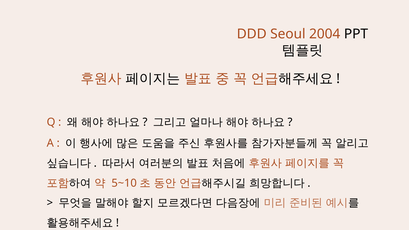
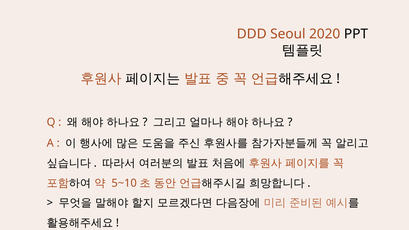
2004: 2004 -> 2020 (325, 34)
